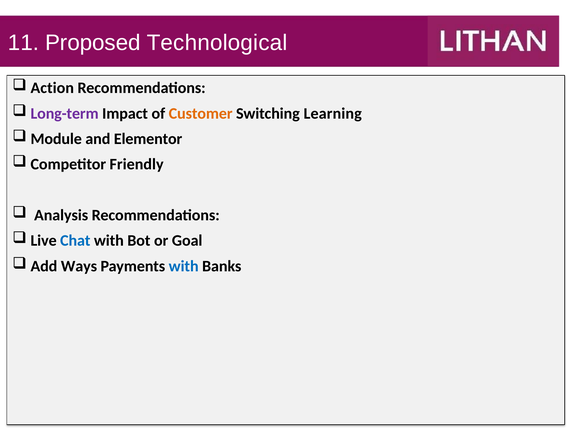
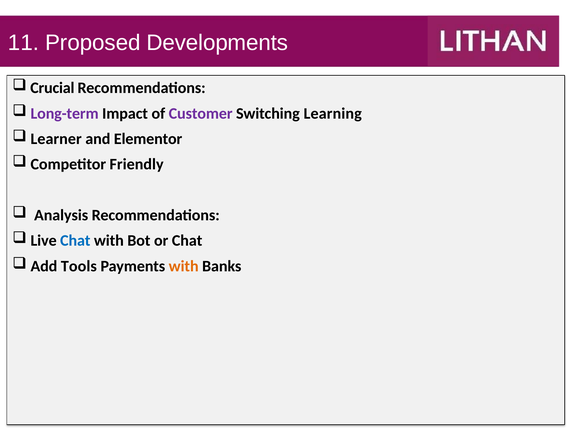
Technological: Technological -> Developments (217, 43)
Action: Action -> Crucial (52, 88)
Customer colour: orange -> purple (201, 113)
Module: Module -> Learner (56, 139)
or Goal: Goal -> Chat (187, 241)
Ways: Ways -> Tools (79, 266)
with colour: blue -> orange (184, 266)
